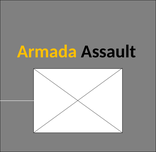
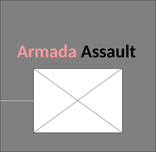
Armada colour: yellow -> pink (47, 51)
